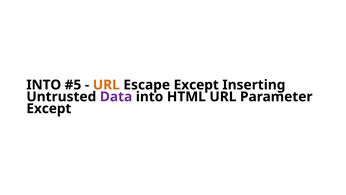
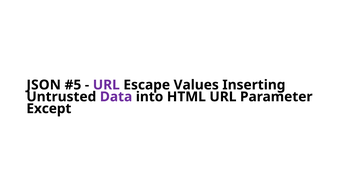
INTO: INTO -> JSON (44, 85)
URL colour: orange -> purple (106, 85)
Escape Except: Except -> Values (196, 85)
